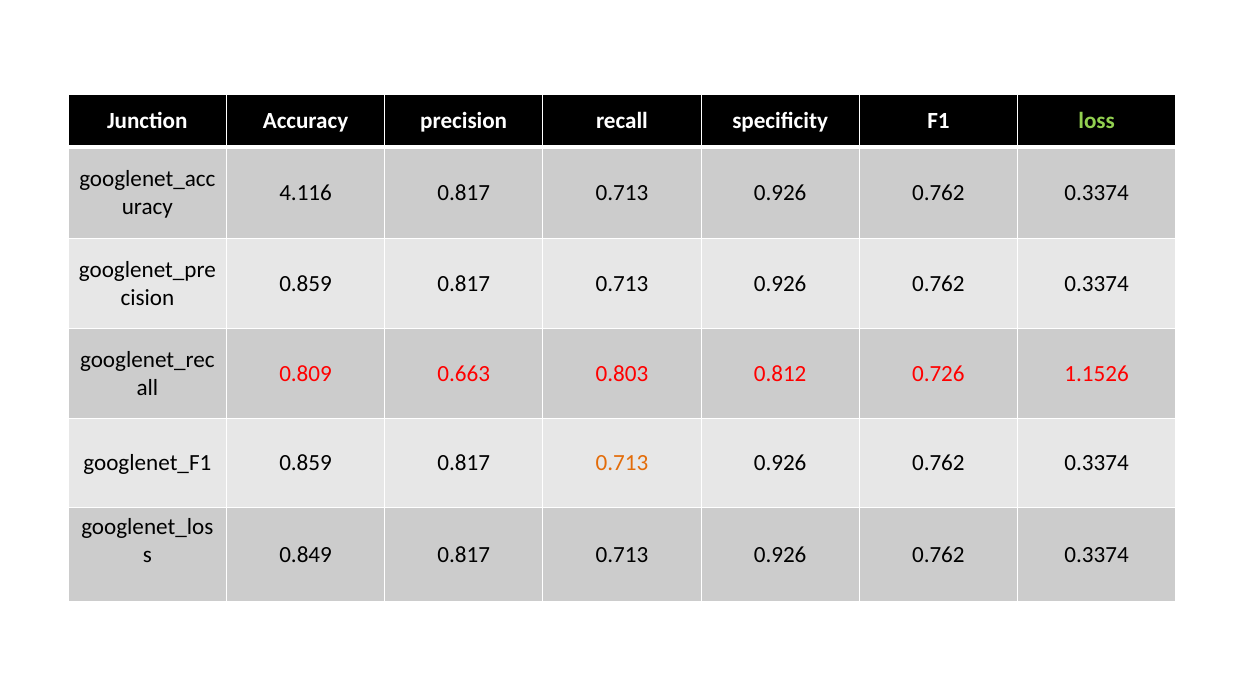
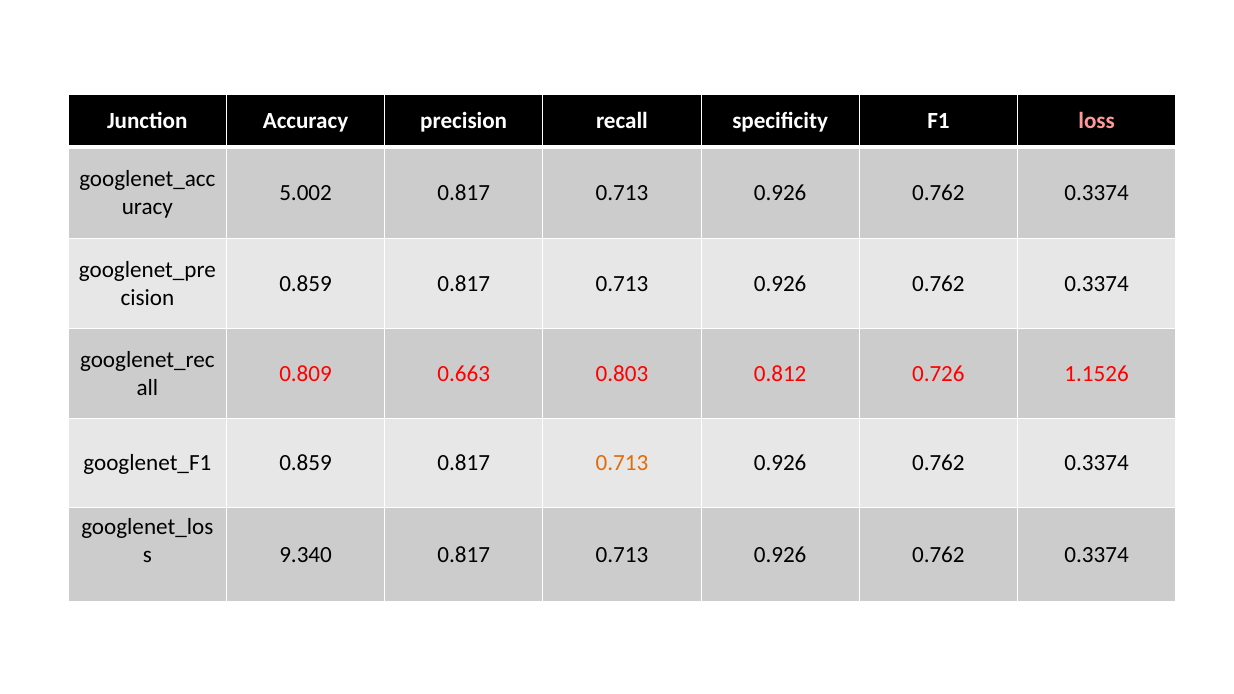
loss colour: light green -> pink (1097, 121)
4.116: 4.116 -> 5.002 (306, 193)
0.849: 0.849 -> 9.340 (306, 555)
